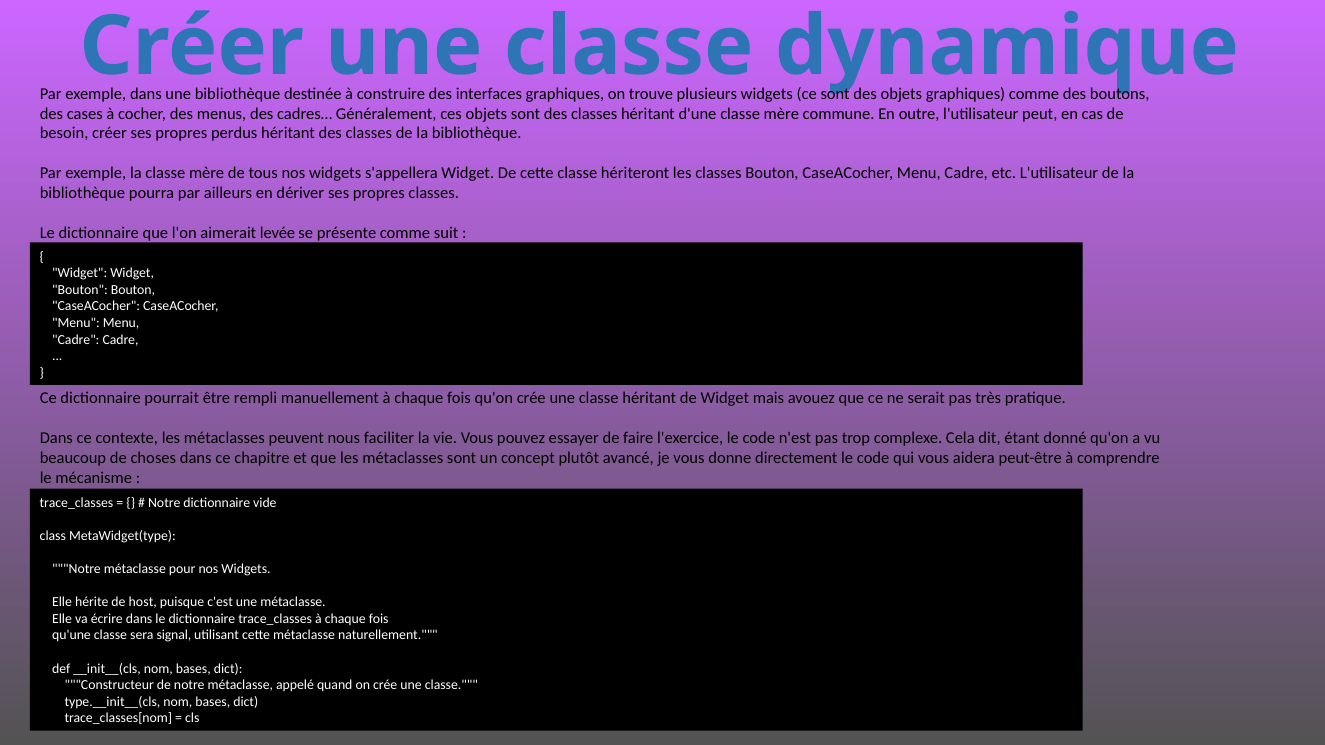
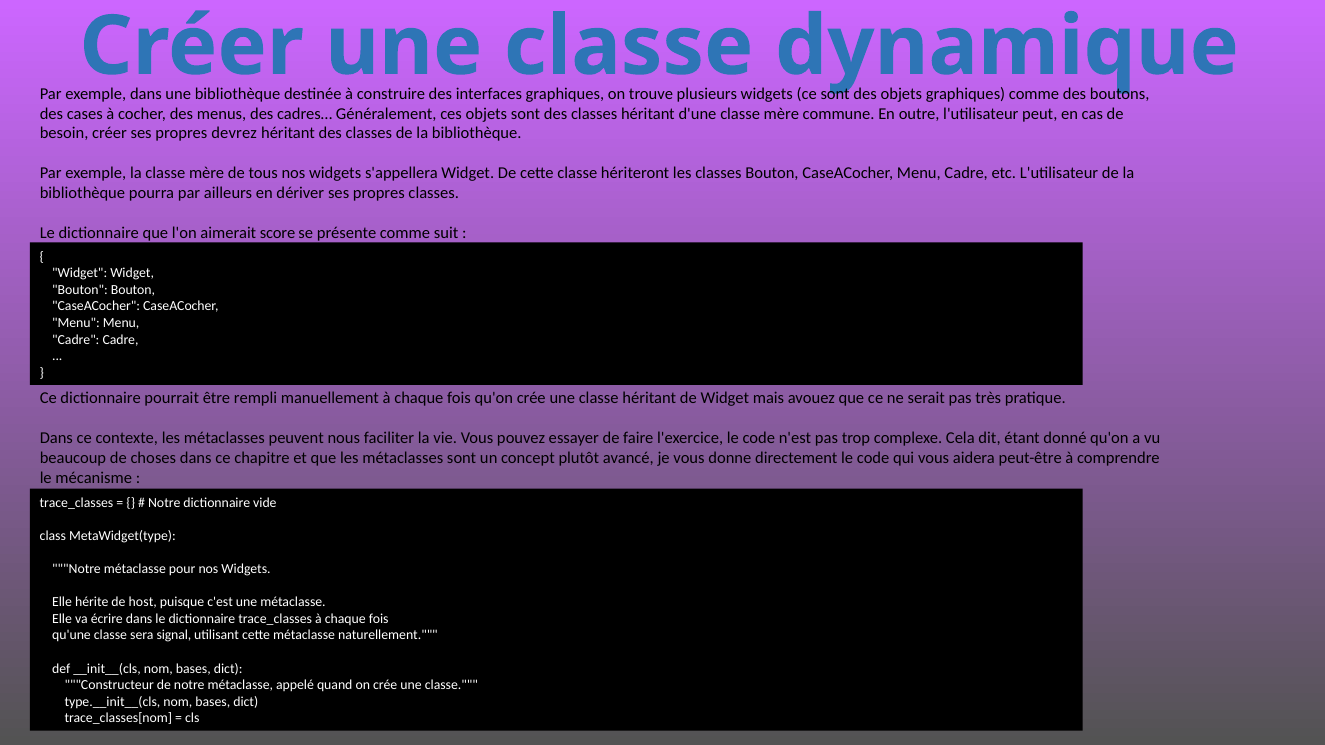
perdus: perdus -> devrez (234, 134)
levée: levée -> score (278, 233)
